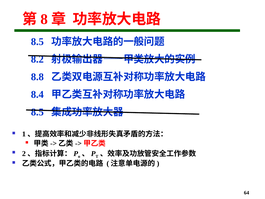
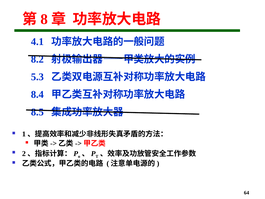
8.5: 8.5 -> 4.1 (37, 42)
8.8: 8.8 -> 5.3 (37, 77)
